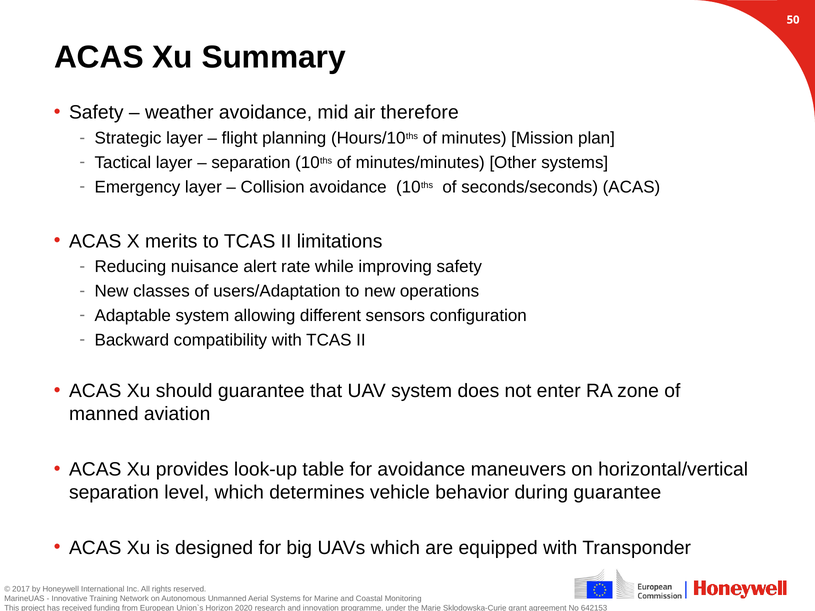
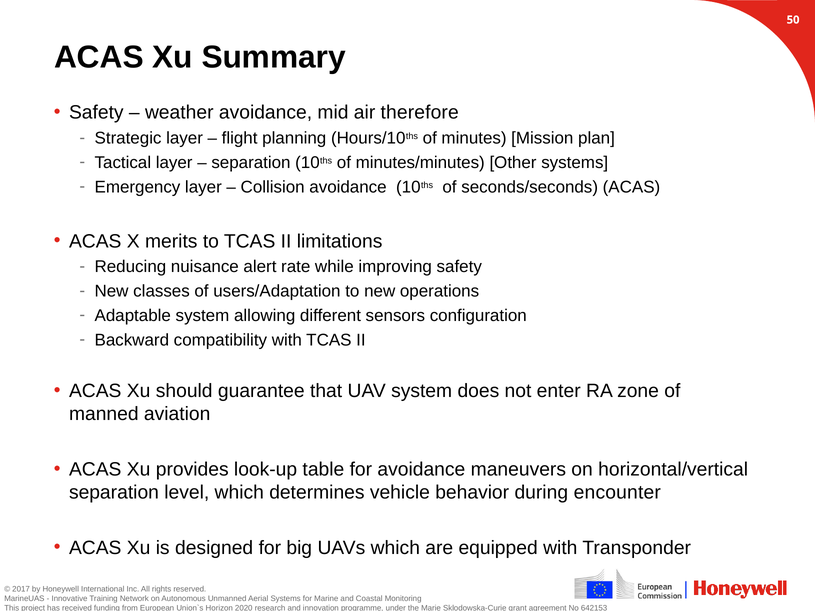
during guarantee: guarantee -> encounter (617, 493)
